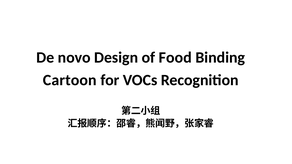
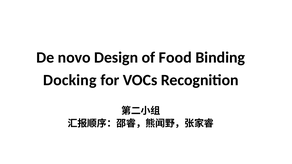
Cartoon: Cartoon -> Docking (70, 80)
